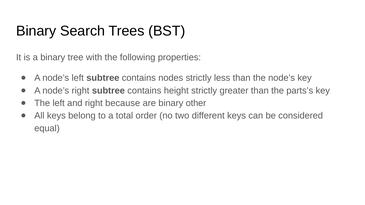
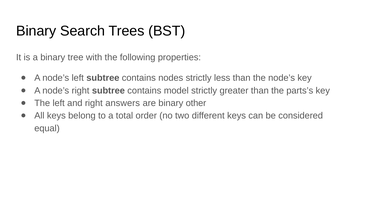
height: height -> model (176, 91)
because: because -> answers (123, 103)
